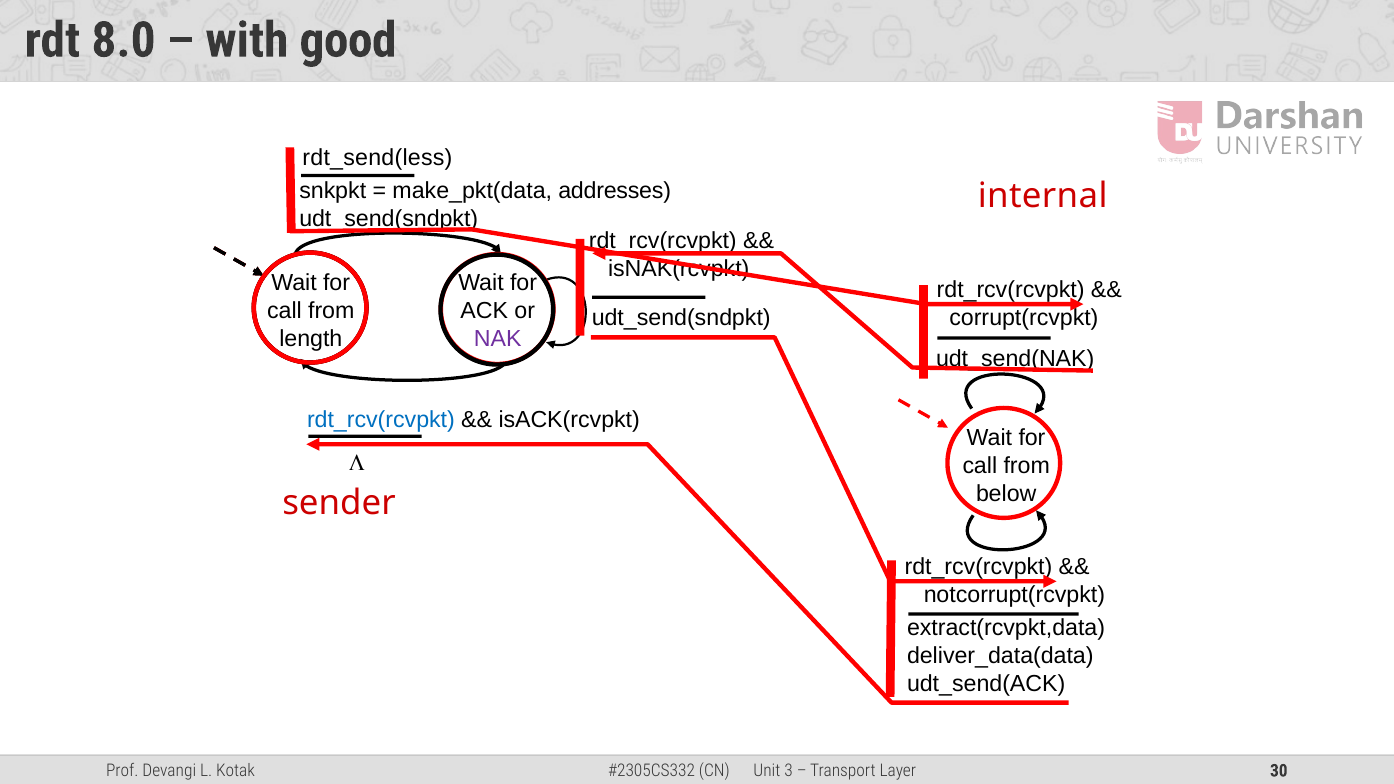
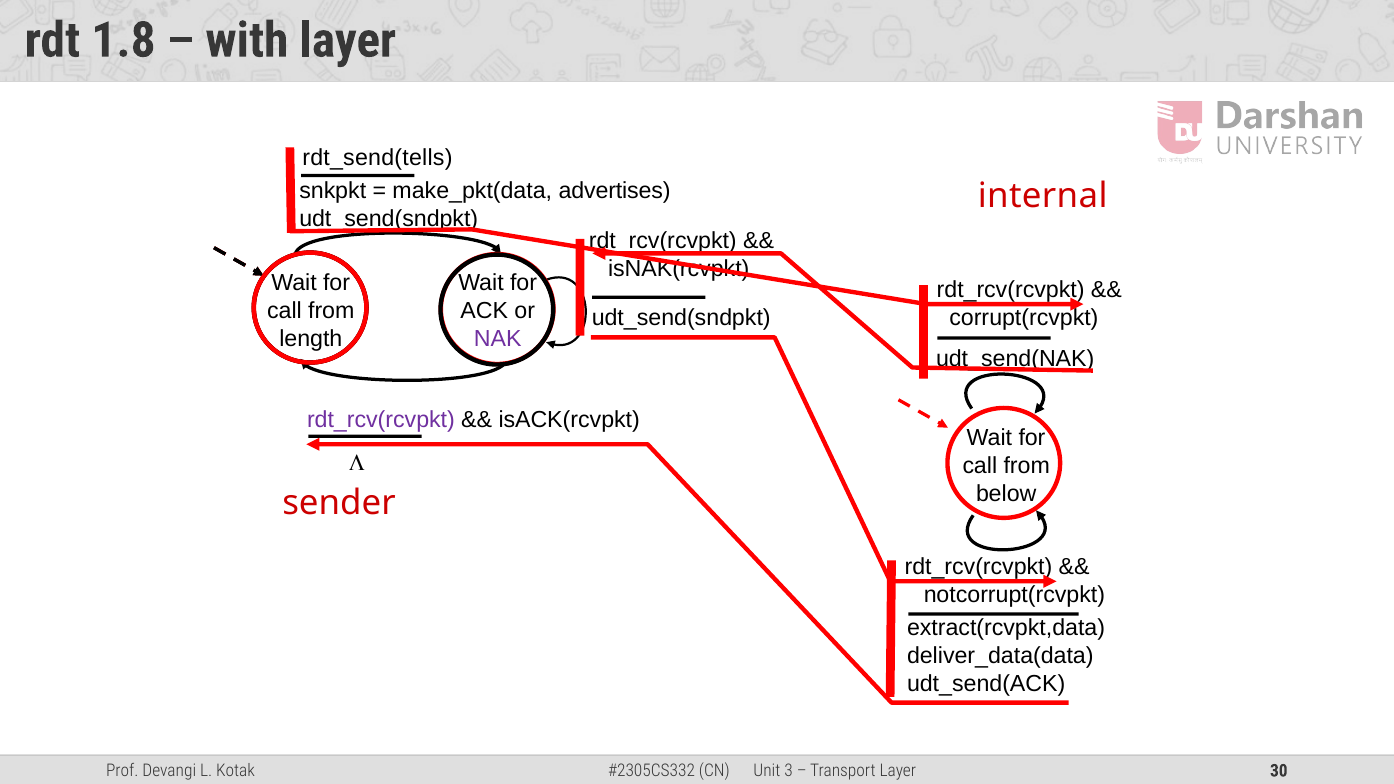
8.0: 8.0 -> 1.8 (124, 40)
with good: good -> layer (348, 40)
rdt_send(less: rdt_send(less -> rdt_send(tells (377, 158)
addresses: addresses -> advertises (615, 191)
rdt_rcv(rcvpkt colour: blue -> purple (381, 420)
